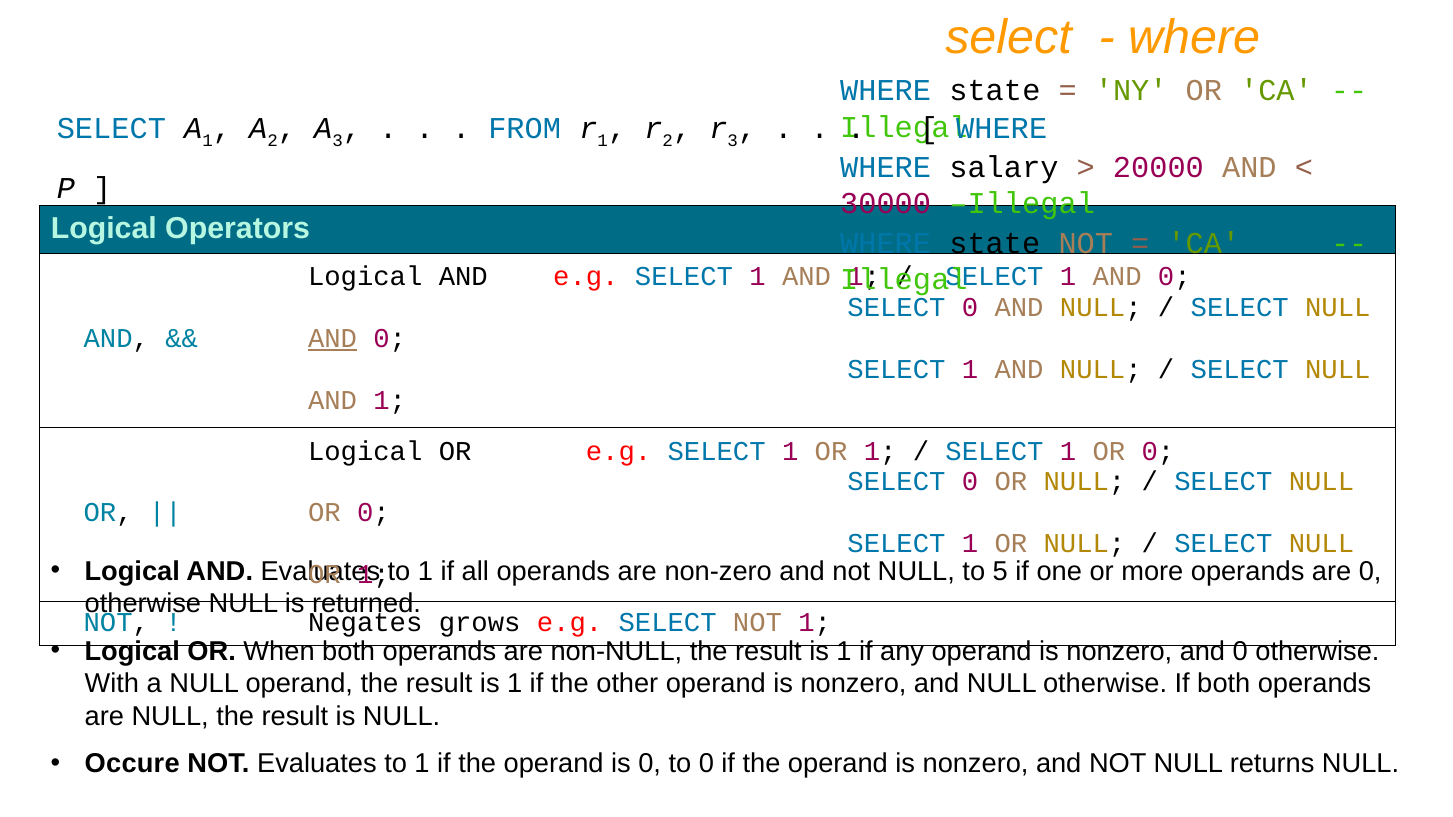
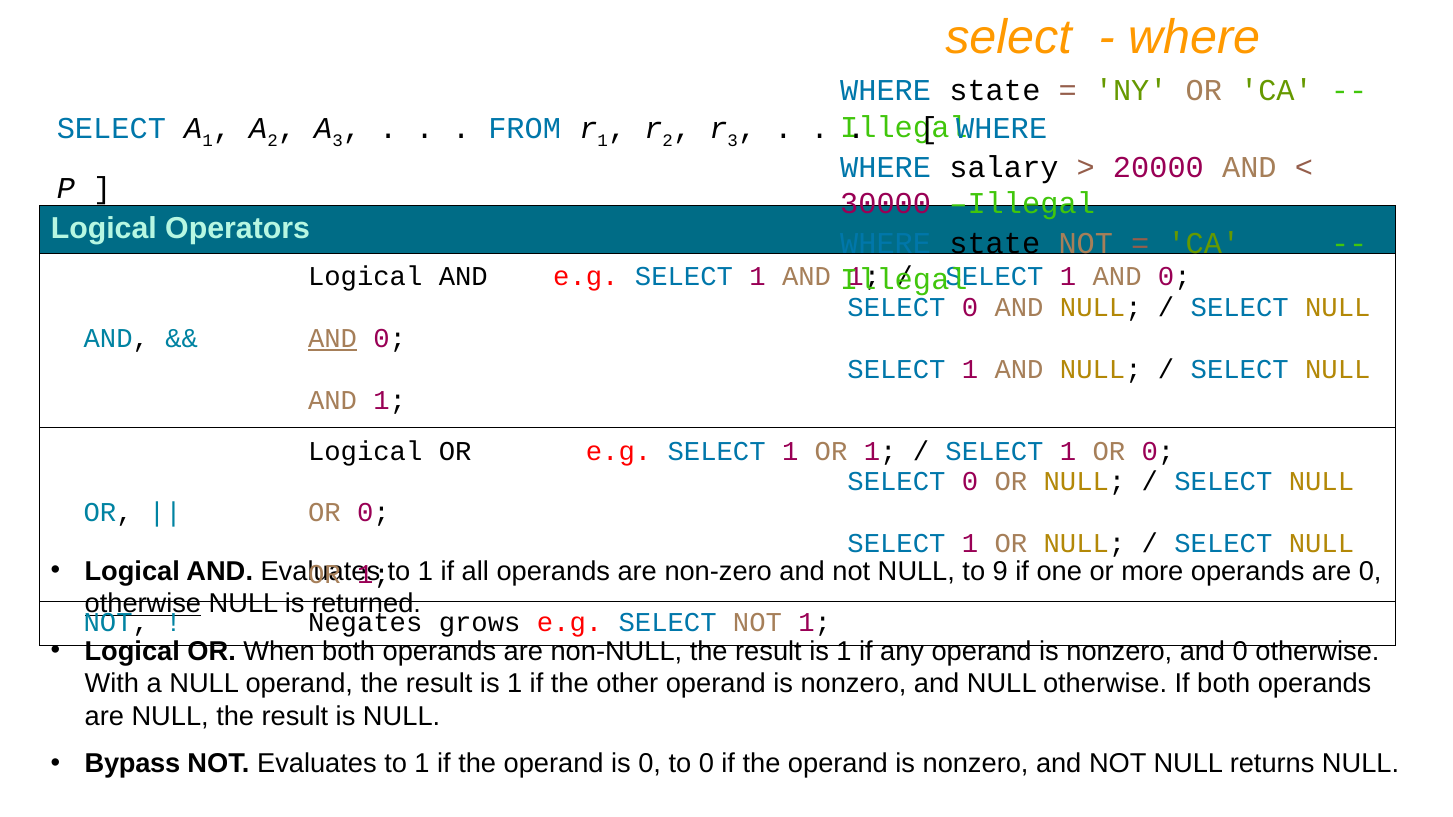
5: 5 -> 9 (1000, 571)
otherwise underline: none -> present (143, 604)
Occure: Occure -> Bypass (132, 764)
